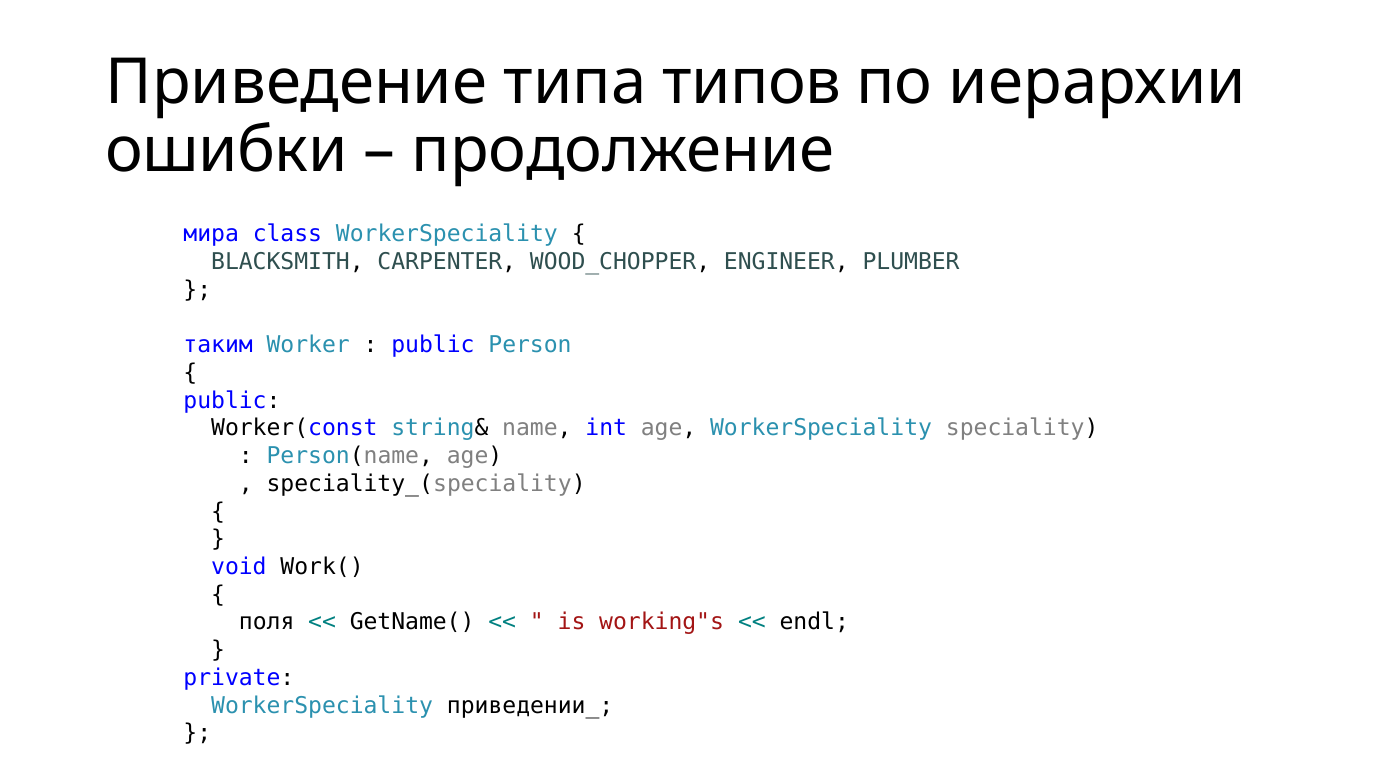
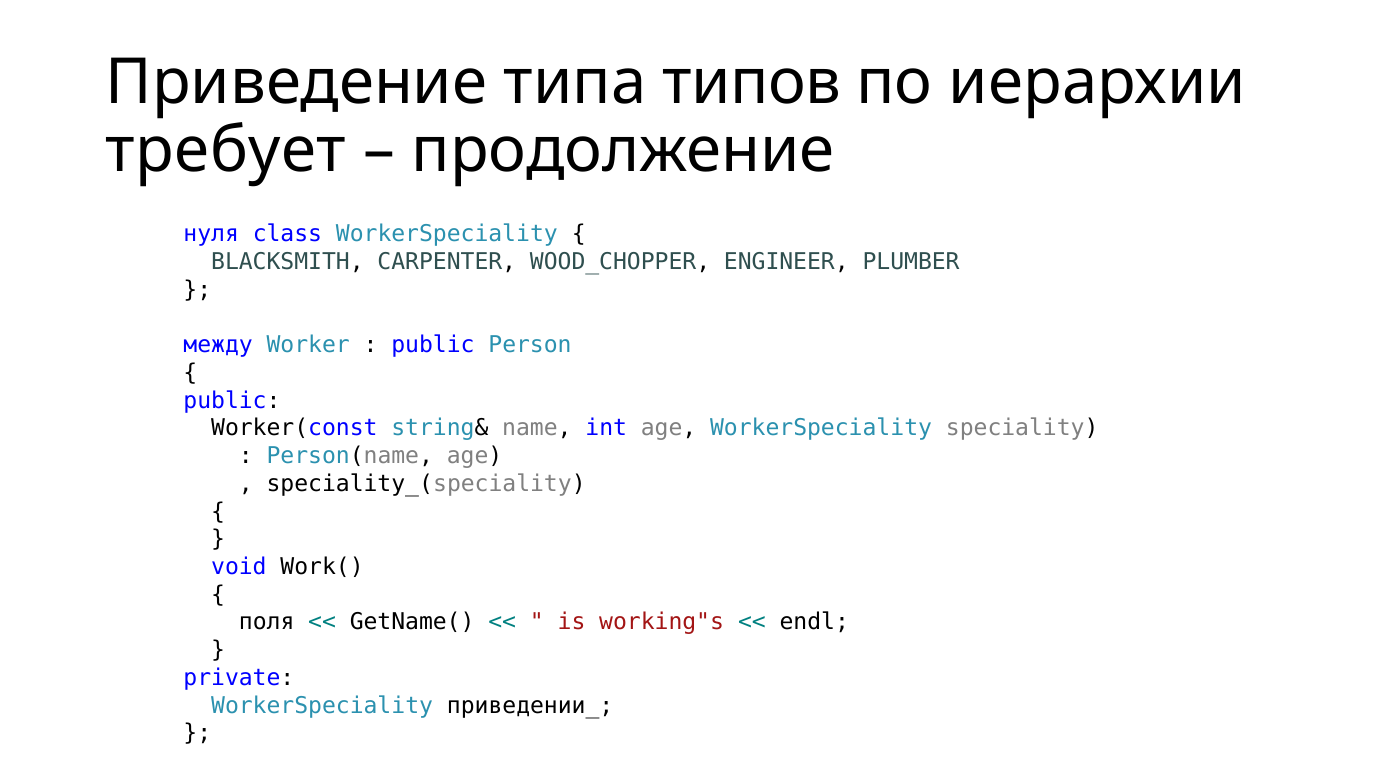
ошибки: ошибки -> требует (226, 151)
мира: мира -> нуля (211, 234)
таким: таким -> между (218, 345)
